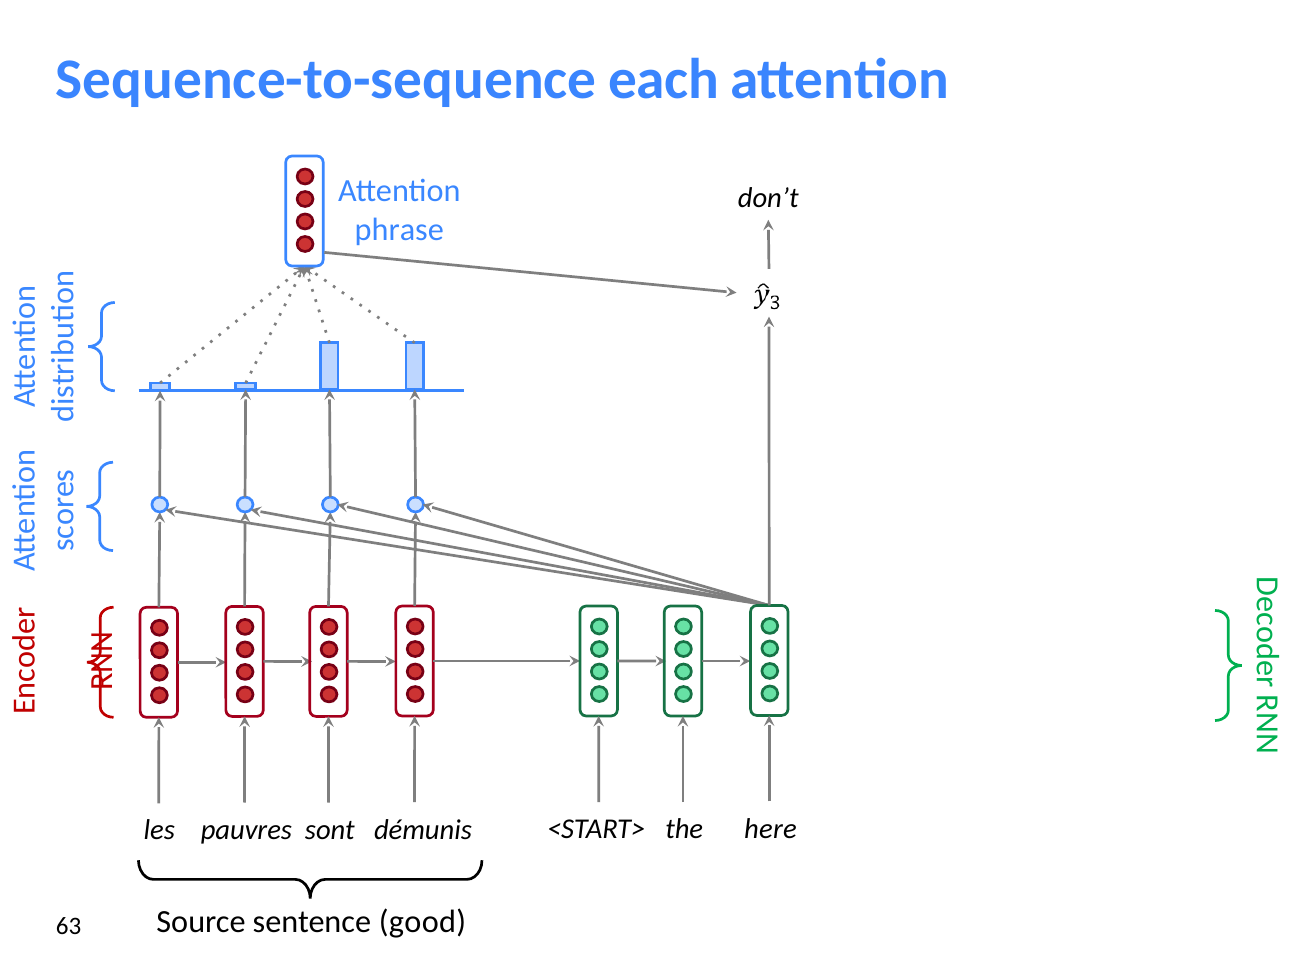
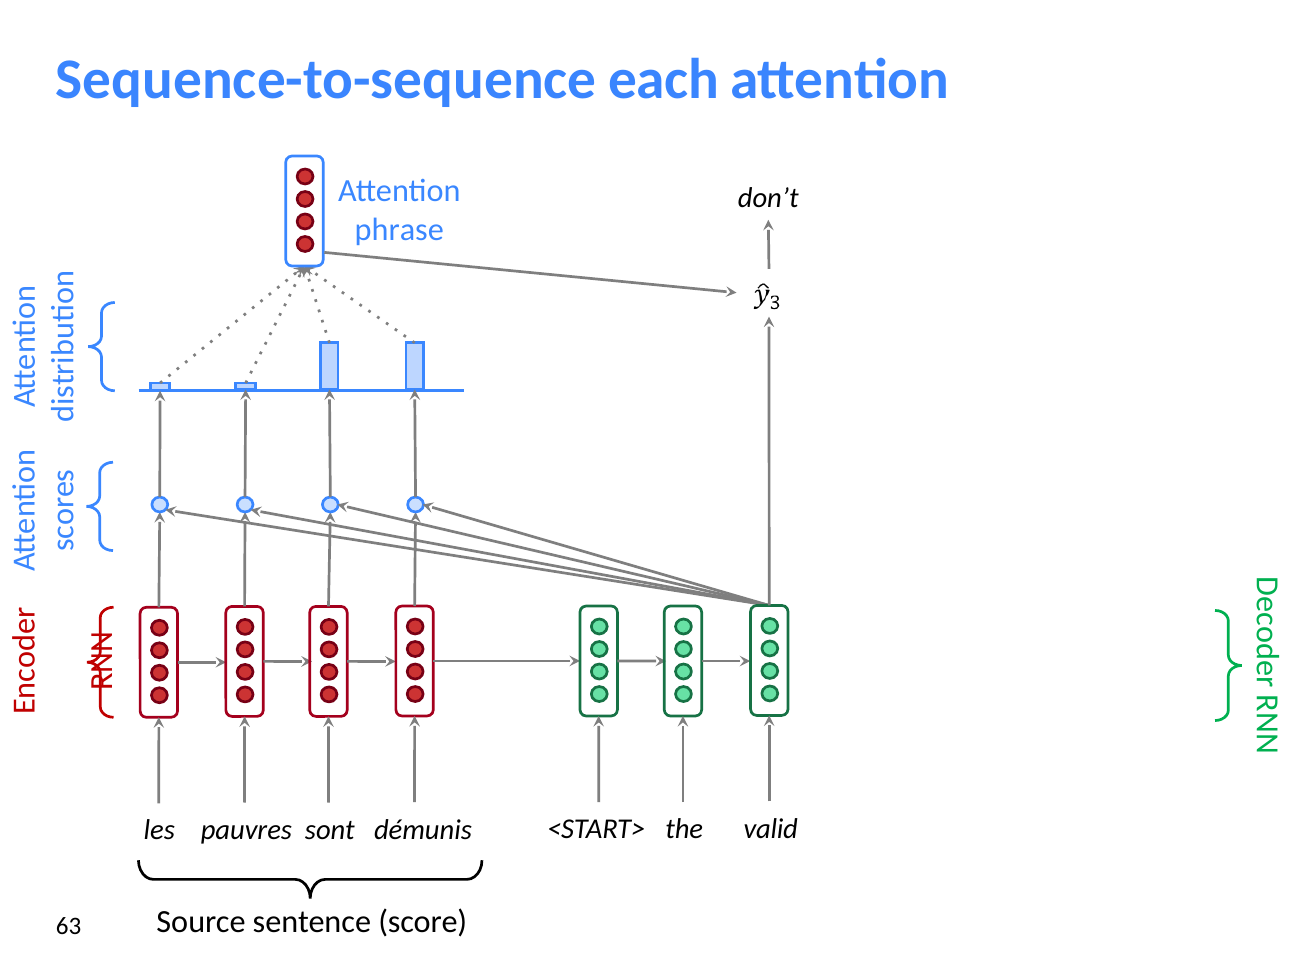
here: here -> valid (771, 828)
good: good -> score (423, 922)
